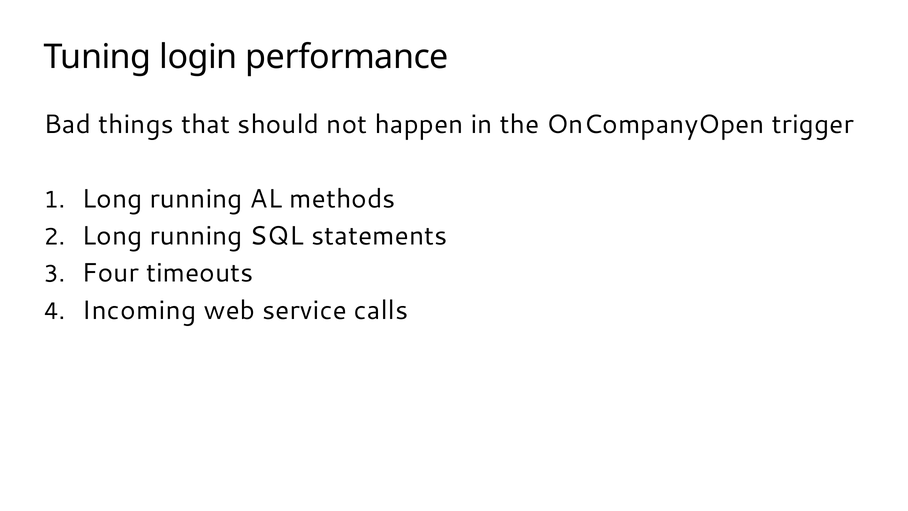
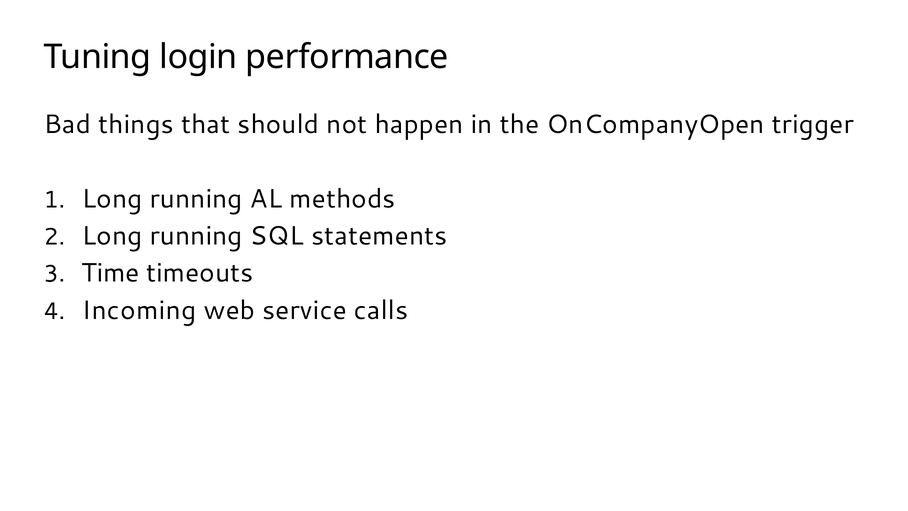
Four: Four -> Time (110, 273)
